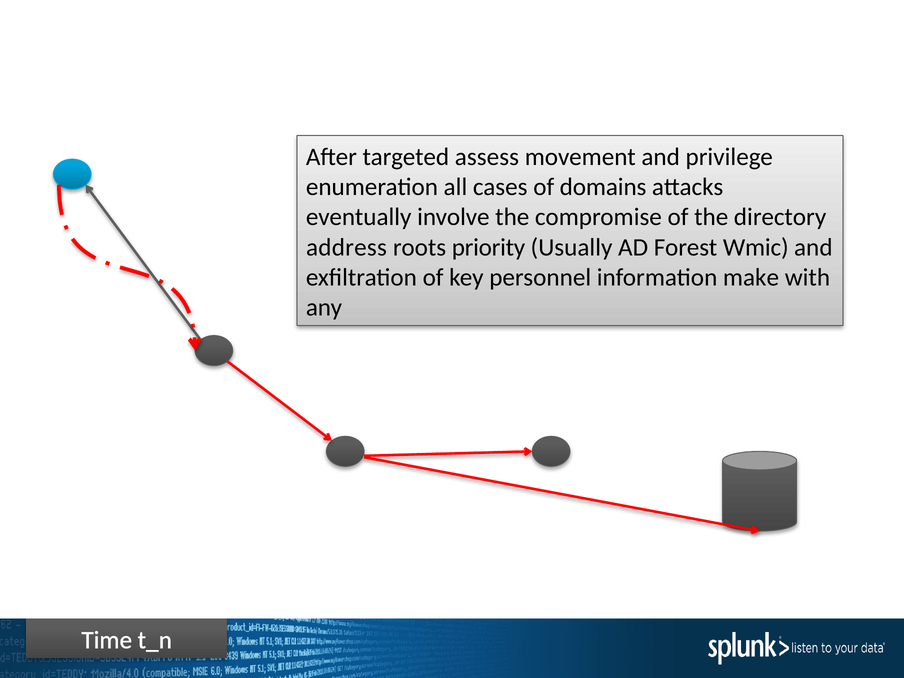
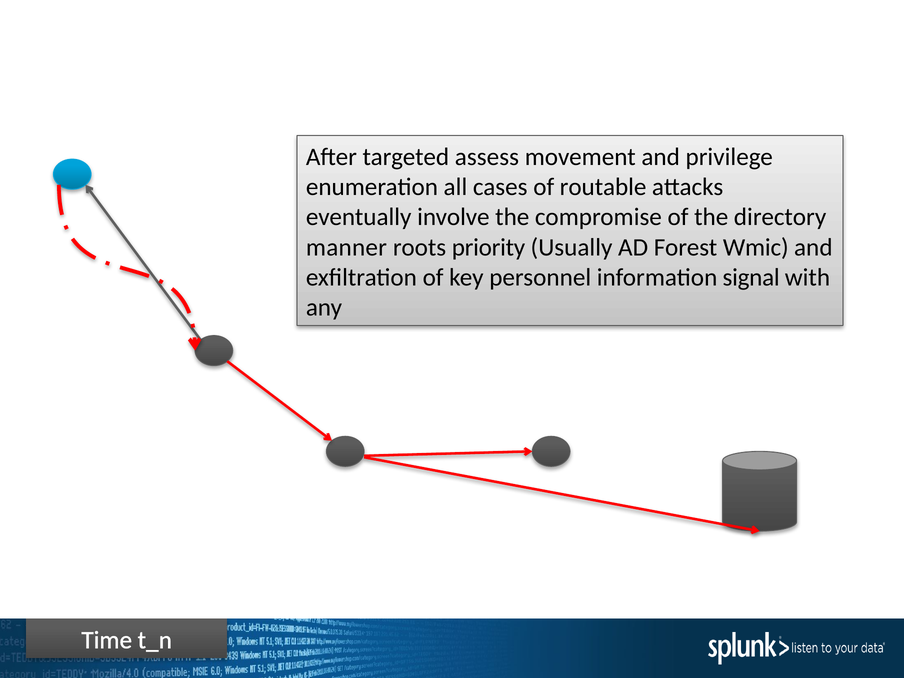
domains: domains -> routable (603, 187)
address: address -> manner (346, 247)
make: make -> signal (751, 277)
